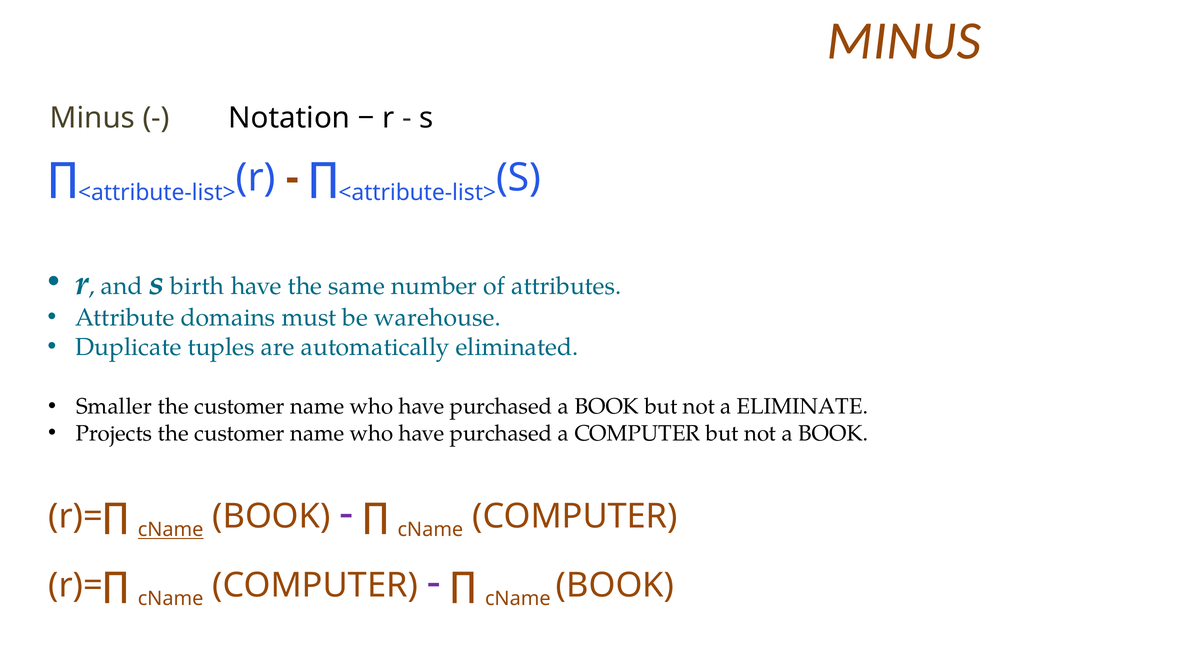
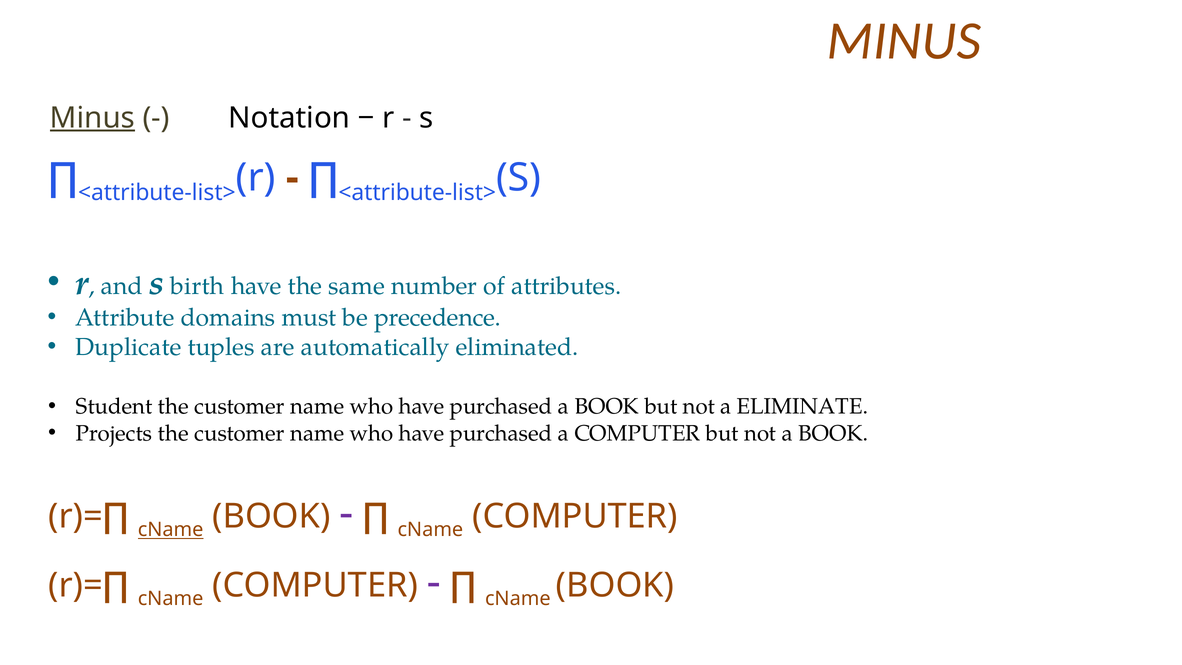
Minus underline: none -> present (92, 118)
warehouse: warehouse -> precedence (438, 318)
Smaller: Smaller -> Student (114, 407)
